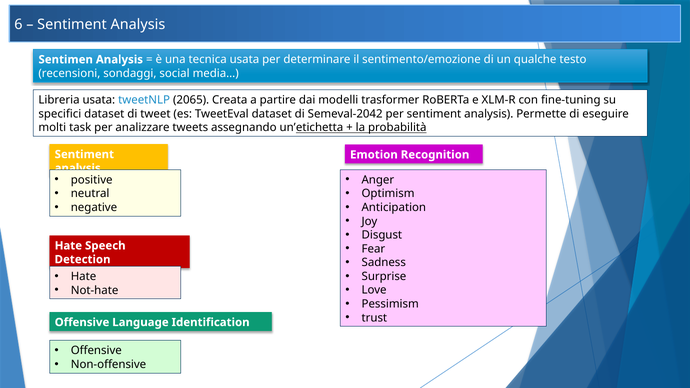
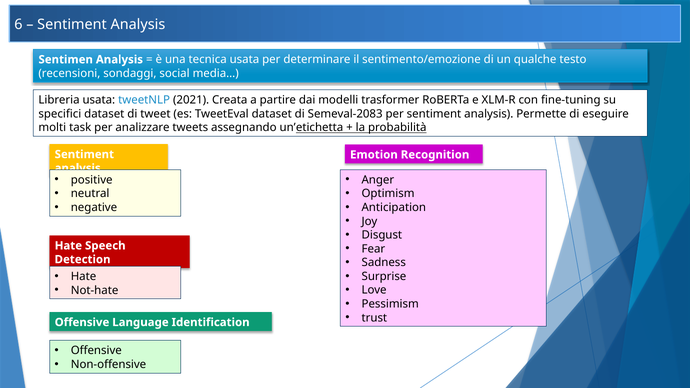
2065: 2065 -> 2021 (191, 100)
Semeval-2042: Semeval-2042 -> Semeval-2083 (345, 114)
